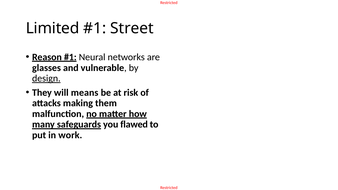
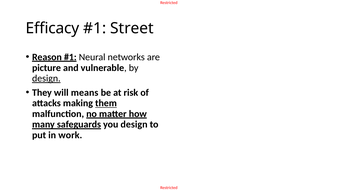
Limited: Limited -> Efficacy (53, 28)
glasses: glasses -> picture (47, 68)
them underline: none -> present (106, 103)
you flawed: flawed -> design (134, 125)
